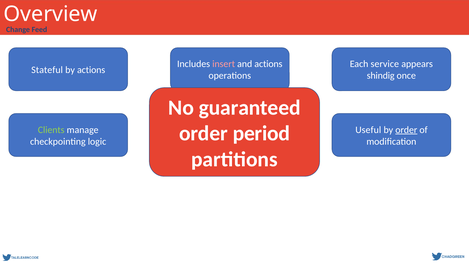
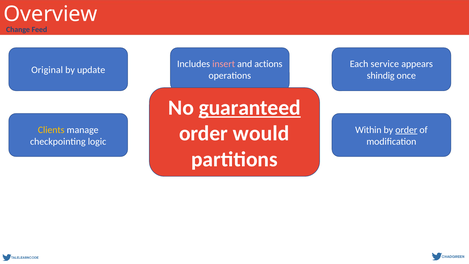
Stateful: Stateful -> Original (47, 70)
by actions: actions -> update (91, 70)
guaranteed underline: none -> present (250, 108)
period: period -> would (261, 133)
Clients colour: light green -> yellow (51, 130)
Useful: Useful -> Within (368, 130)
